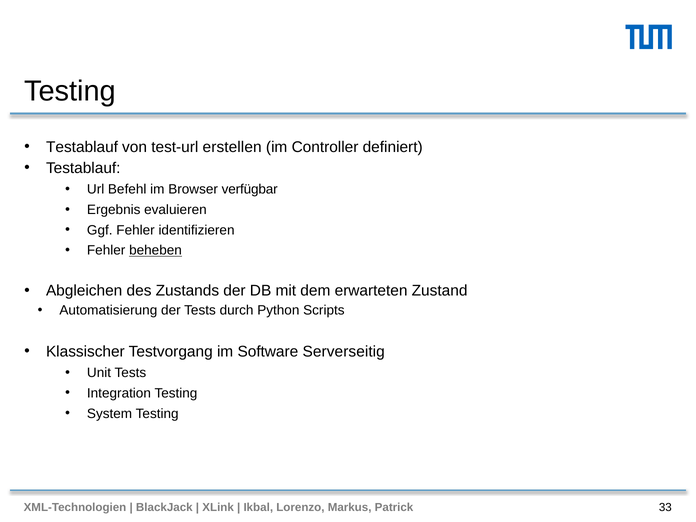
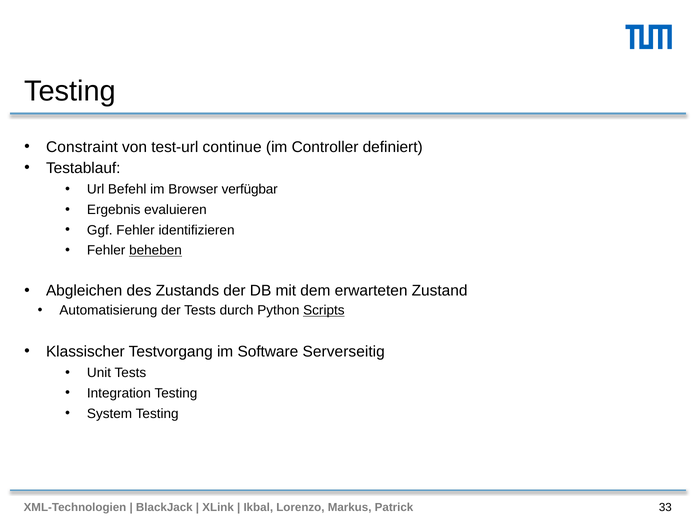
Testablauf: Testablauf -> Constraint (82, 147)
erstellen: erstellen -> continue (232, 147)
Scripts underline: none -> present (324, 310)
